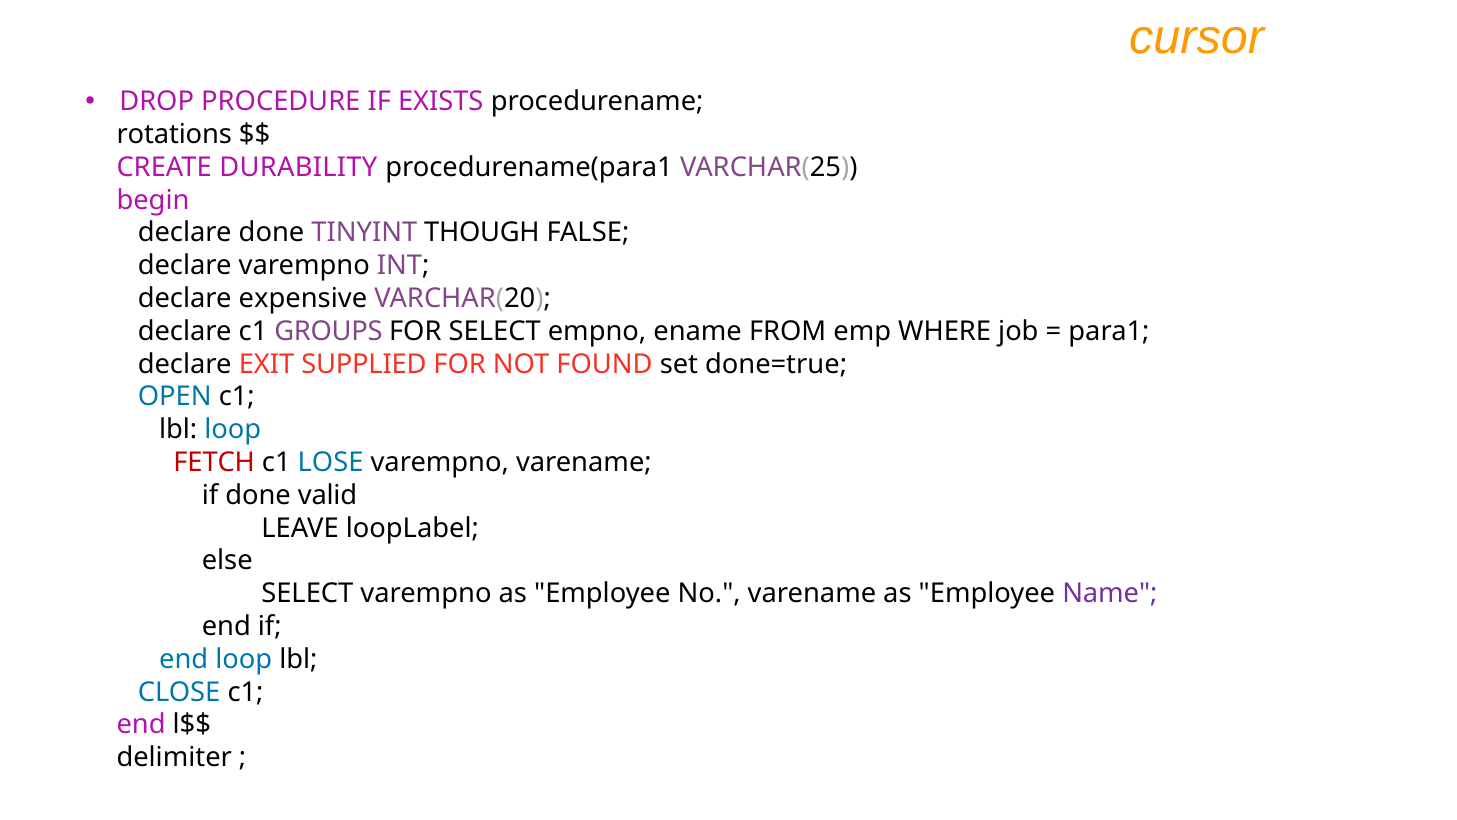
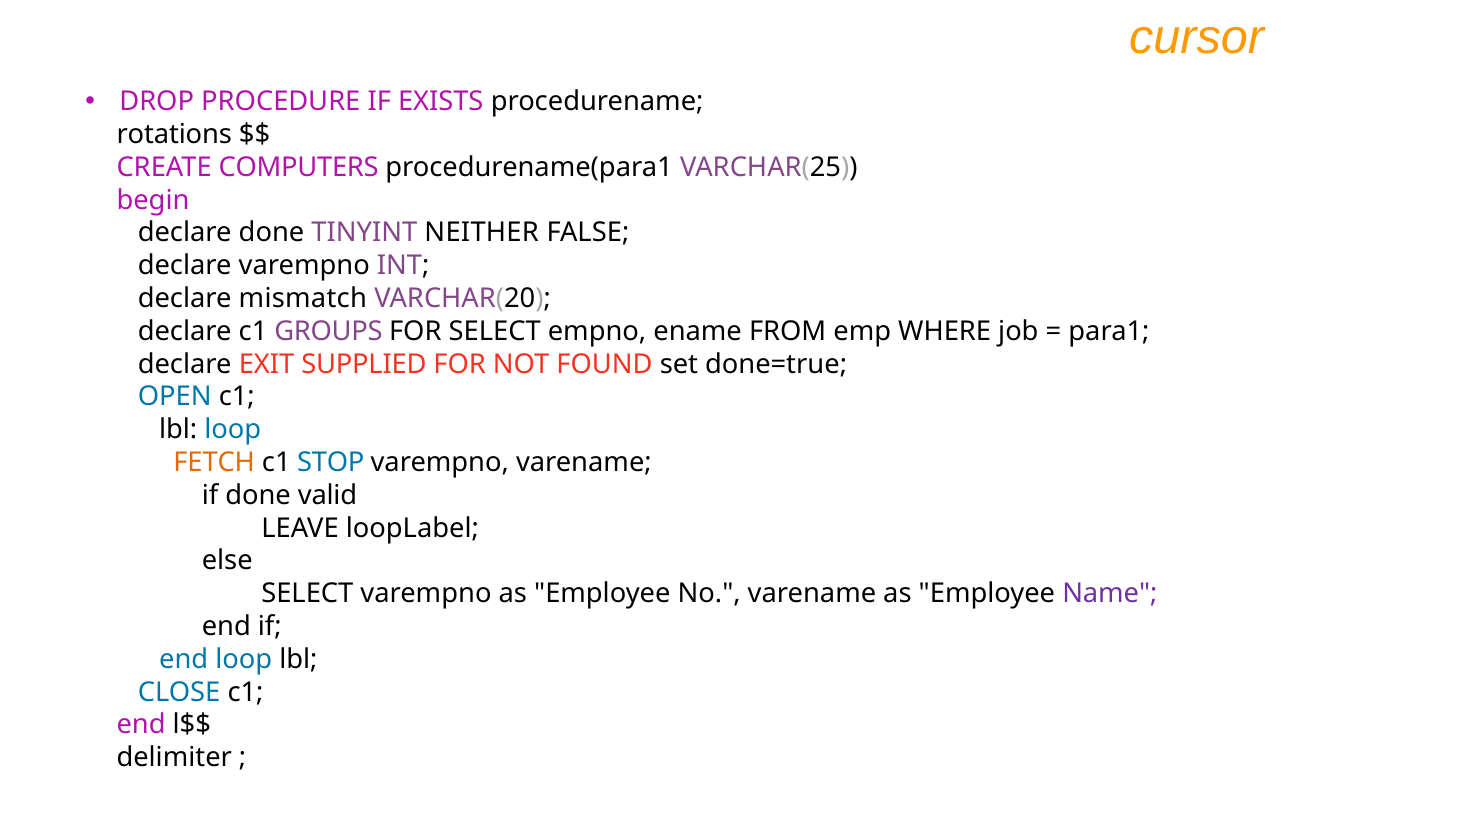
DURABILITY: DURABILITY -> COMPUTERS (299, 167)
THOUGH: THOUGH -> NEITHER (482, 233)
expensive: expensive -> mismatch (303, 298)
FETCH colour: red -> orange (214, 462)
LOSE: LOSE -> STOP (331, 462)
